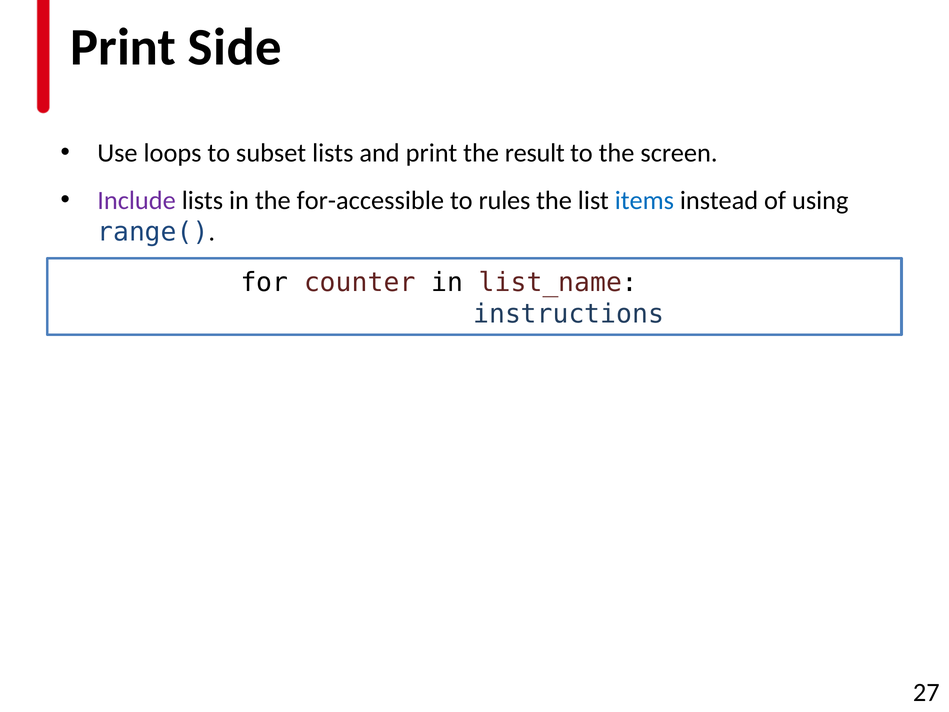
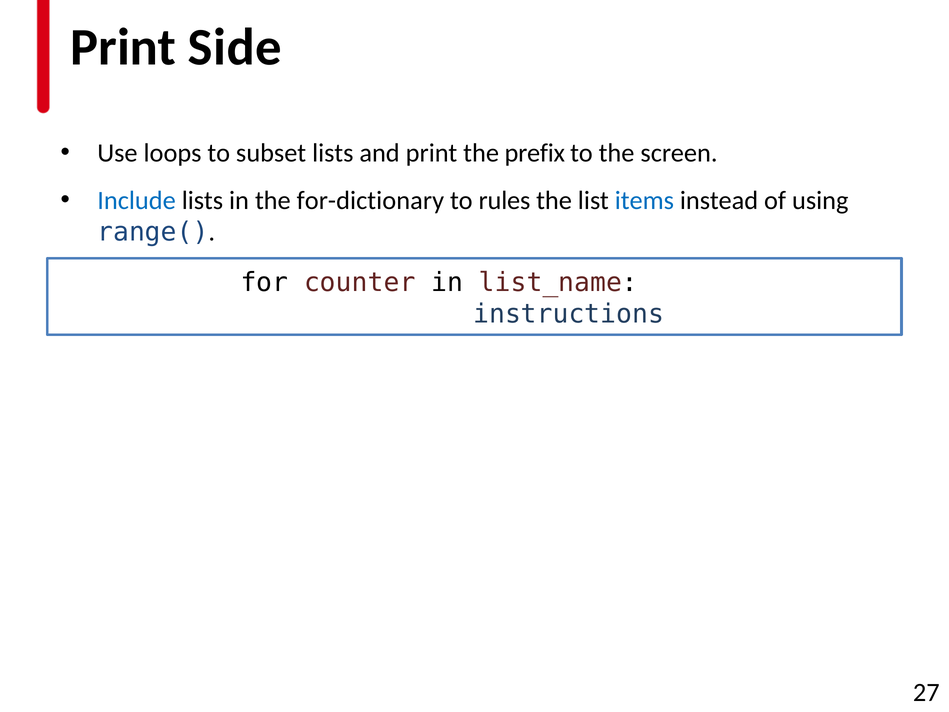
result: result -> prefix (535, 153)
Include colour: purple -> blue (137, 200)
for-accessible: for-accessible -> for-dictionary (370, 200)
